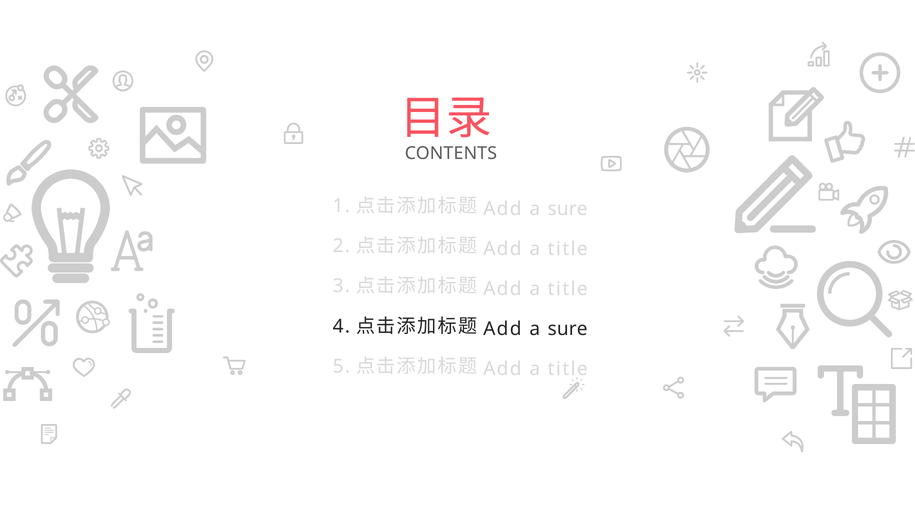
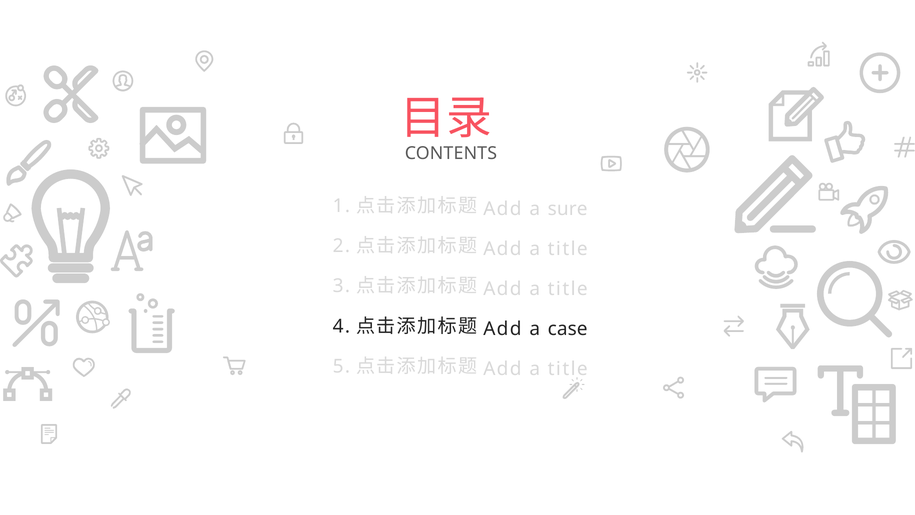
sure: sure -> case (568, 329)
